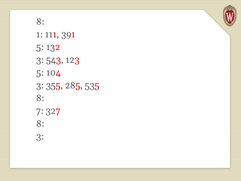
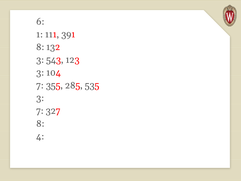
8: 8 -> 6 (40, 22)
5: 5 -> 8 (40, 47)
5: 5 -> 3 (40, 73)
3: 3 -> 7 (40, 85)
8: 8 -> 3 (40, 98)
3: 3 -> 4 (40, 136)
